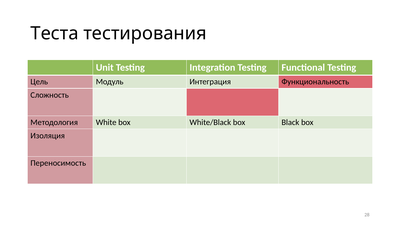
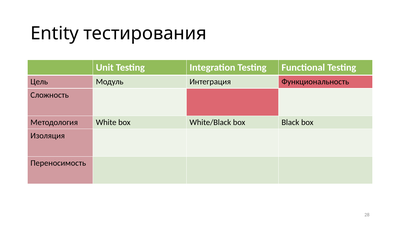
Теста: Теста -> Entity (55, 34)
